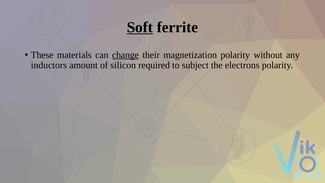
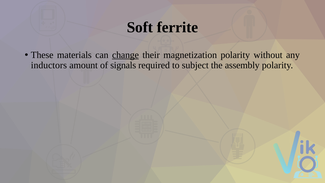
Soft underline: present -> none (140, 27)
silicon: silicon -> signals (123, 65)
electrons: electrons -> assembly (242, 65)
